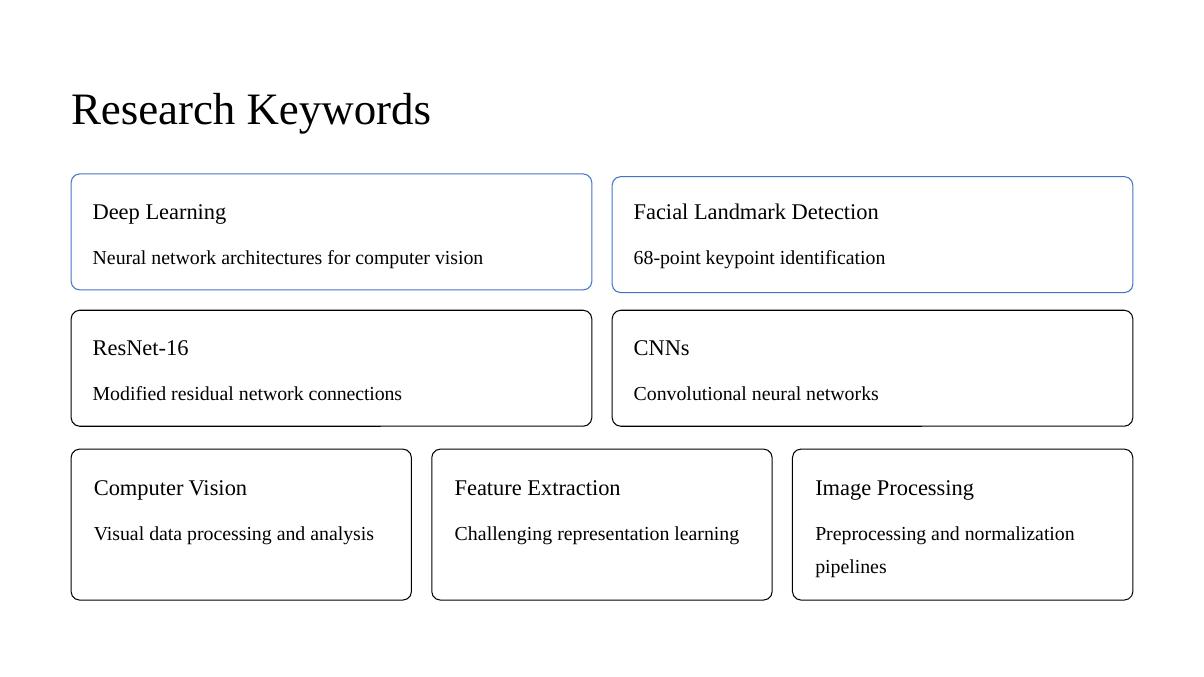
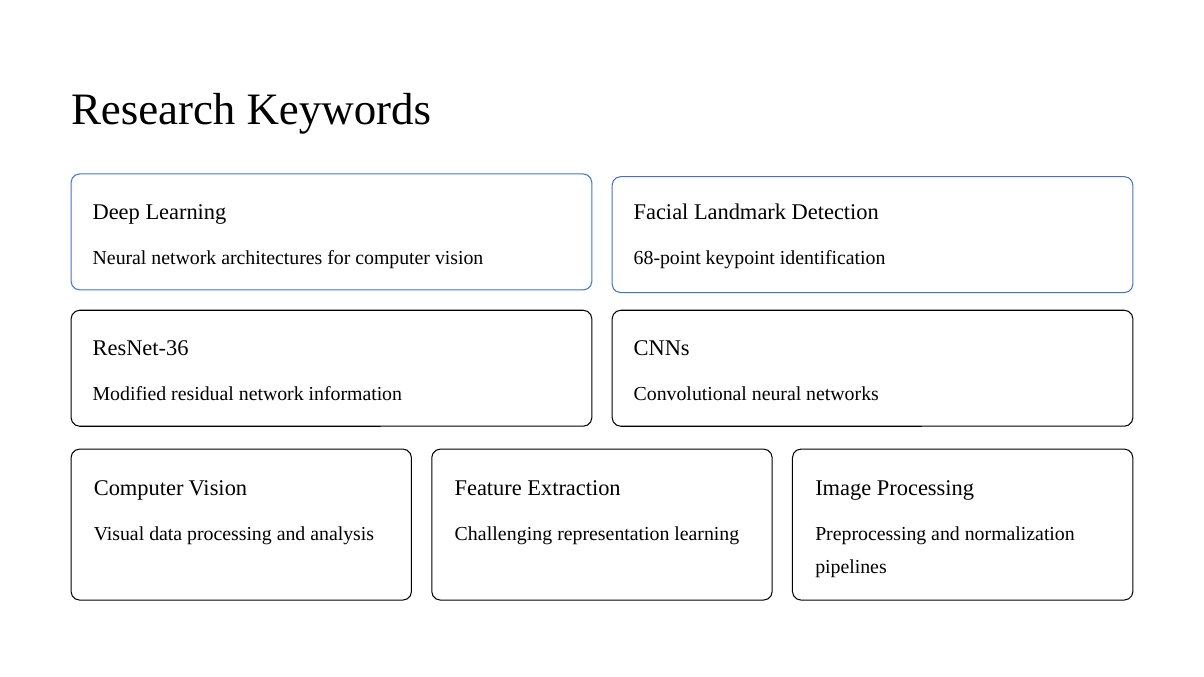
ResNet-16: ResNet-16 -> ResNet-36 (141, 348)
connections: connections -> information (355, 394)
